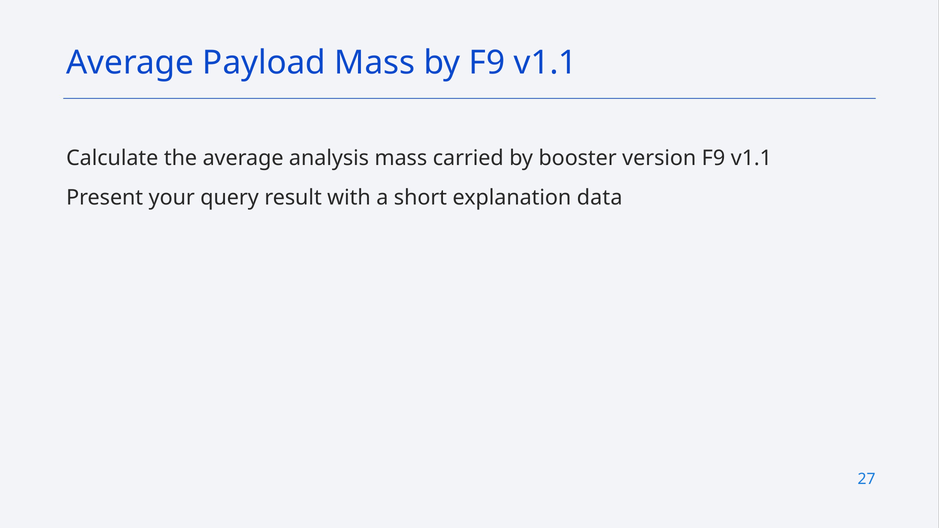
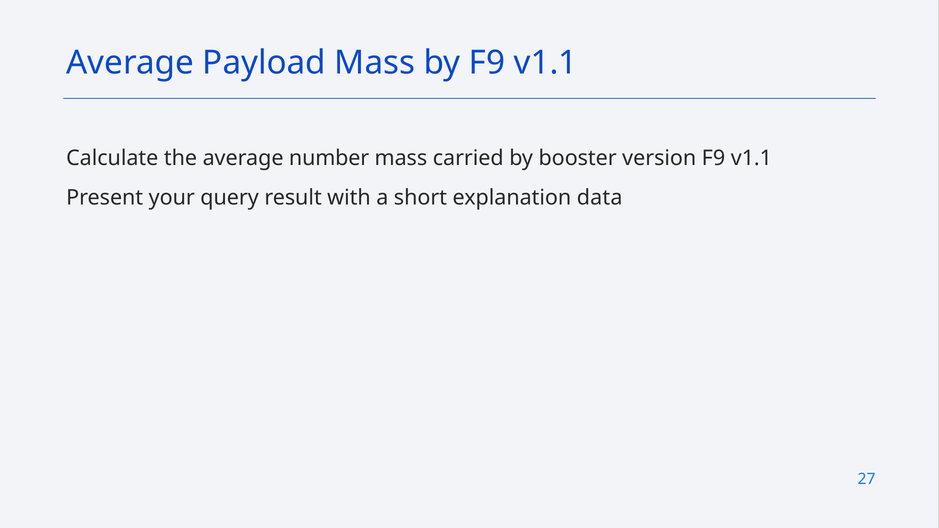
analysis: analysis -> number (329, 158)
